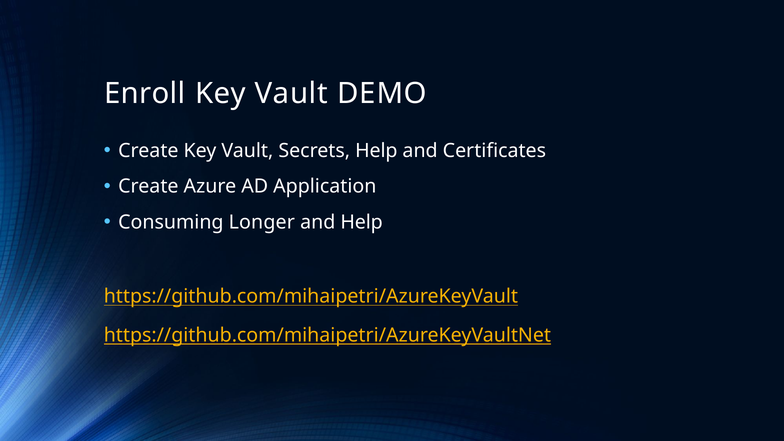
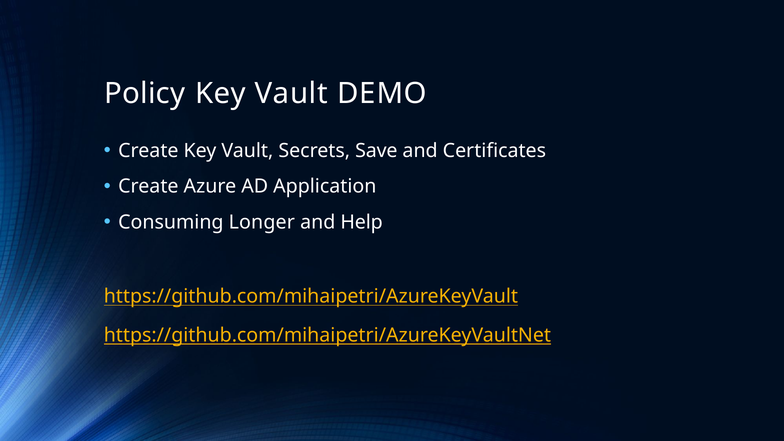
Enroll: Enroll -> Policy (145, 94)
Secrets Help: Help -> Save (376, 151)
